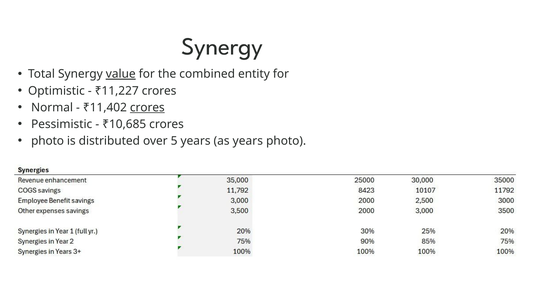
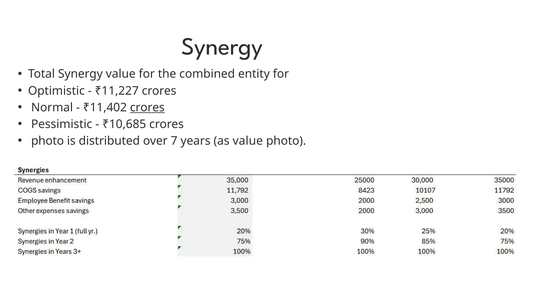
value underline: present -> none (121, 74)
5: 5 -> 7 (174, 141)
as years: years -> value (248, 141)
